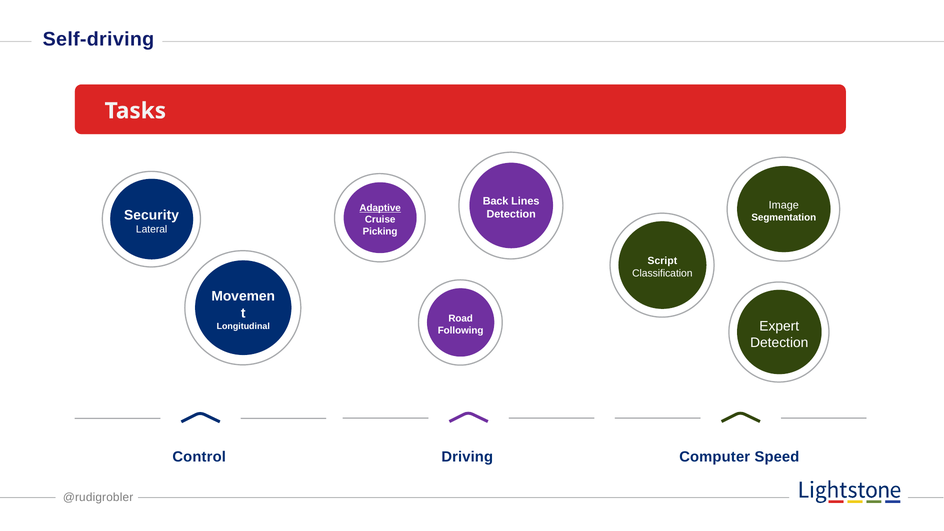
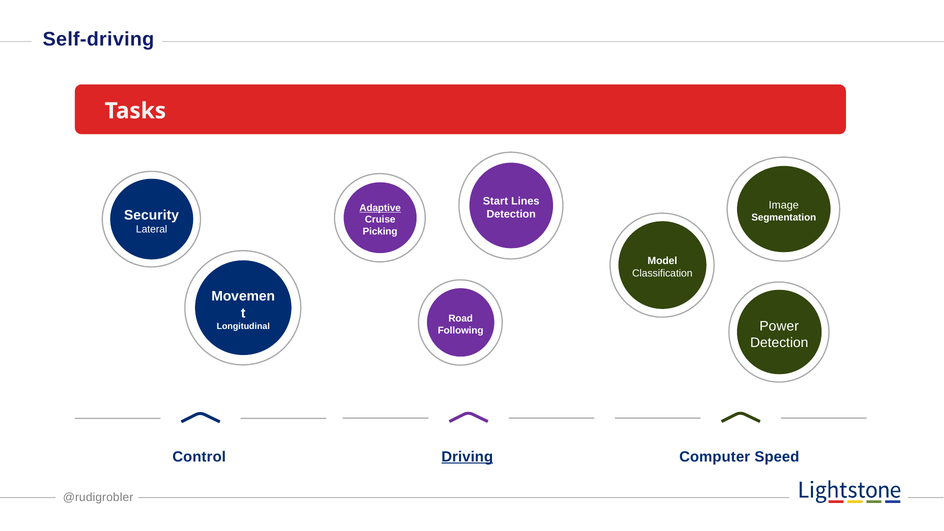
Back: Back -> Start (495, 201)
Script: Script -> Model (662, 261)
Expert: Expert -> Power (779, 326)
Driving underline: none -> present (467, 457)
